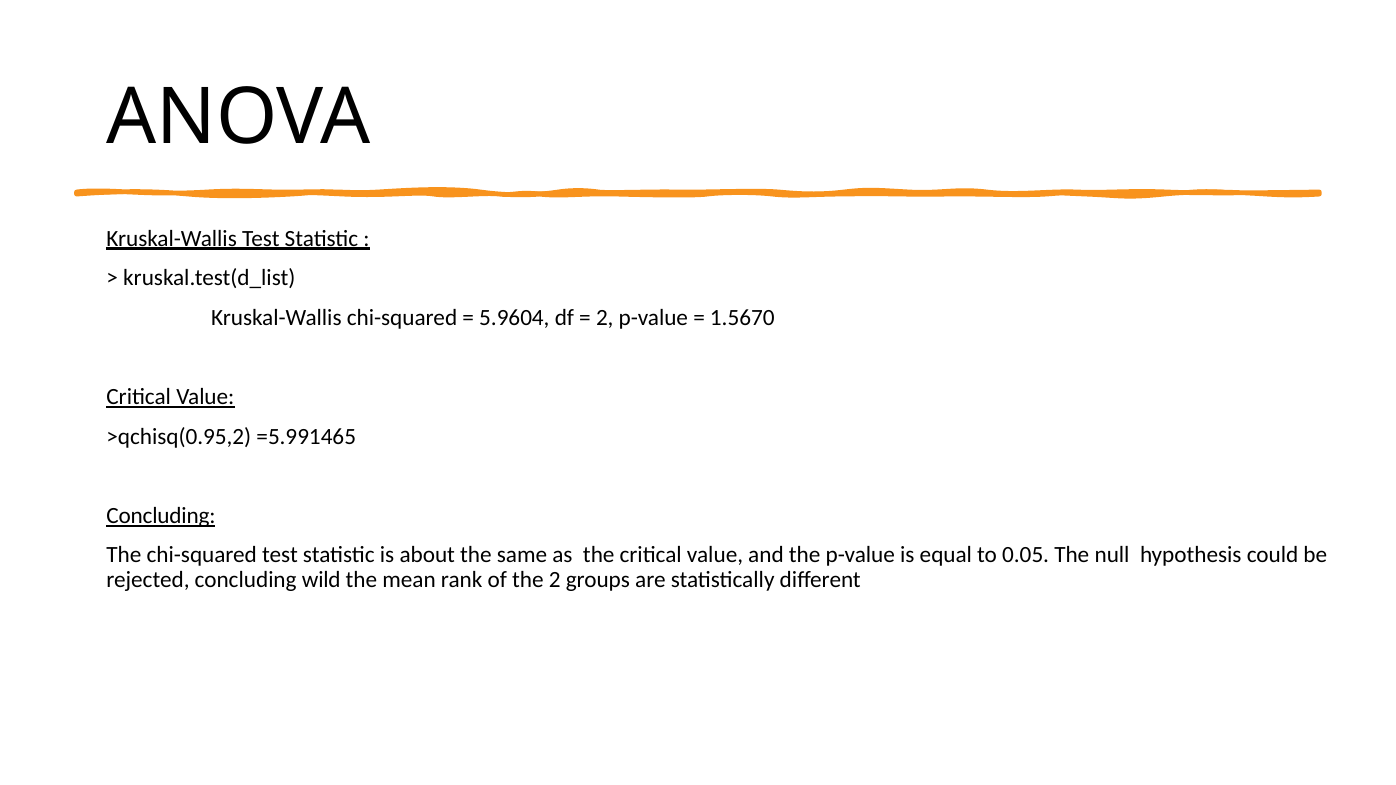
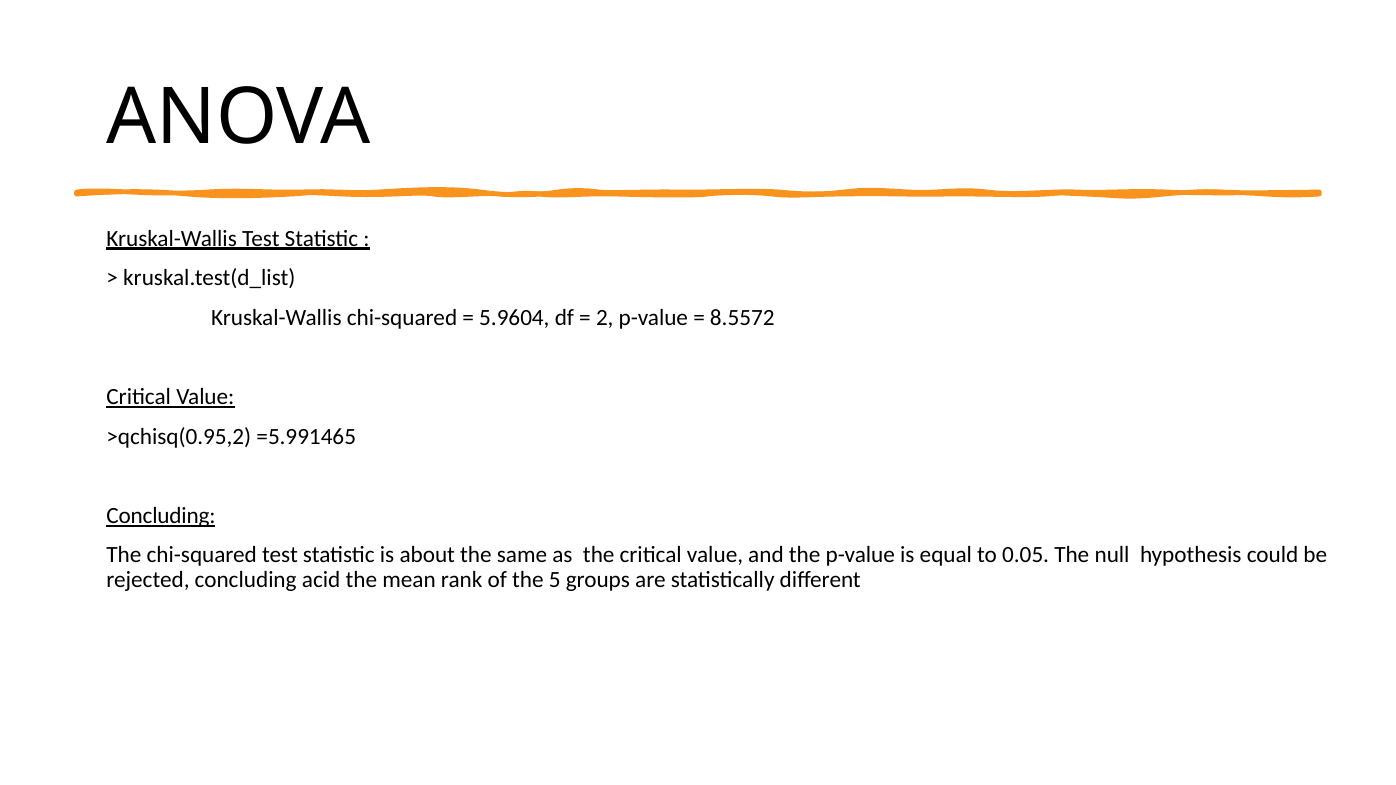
1.5670: 1.5670 -> 8.5572 (742, 318)
wild: wild -> acid (321, 580)
the 2: 2 -> 5 (555, 580)
